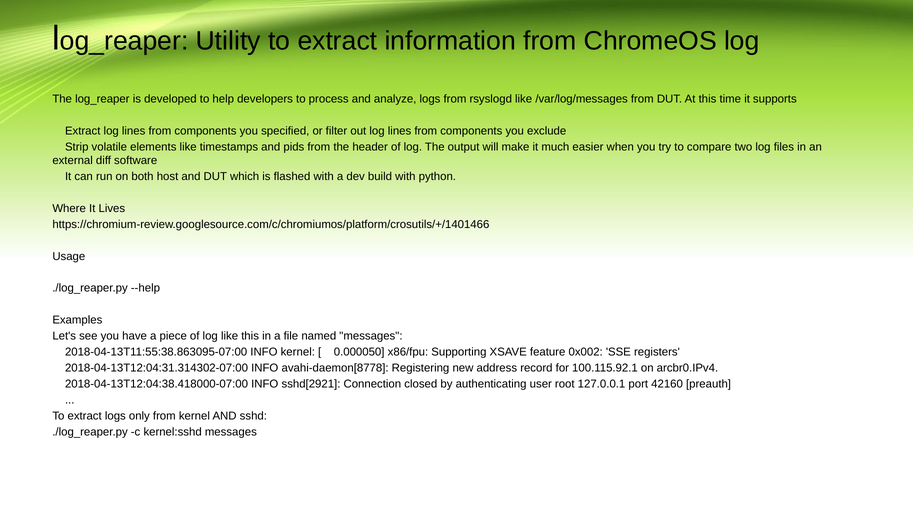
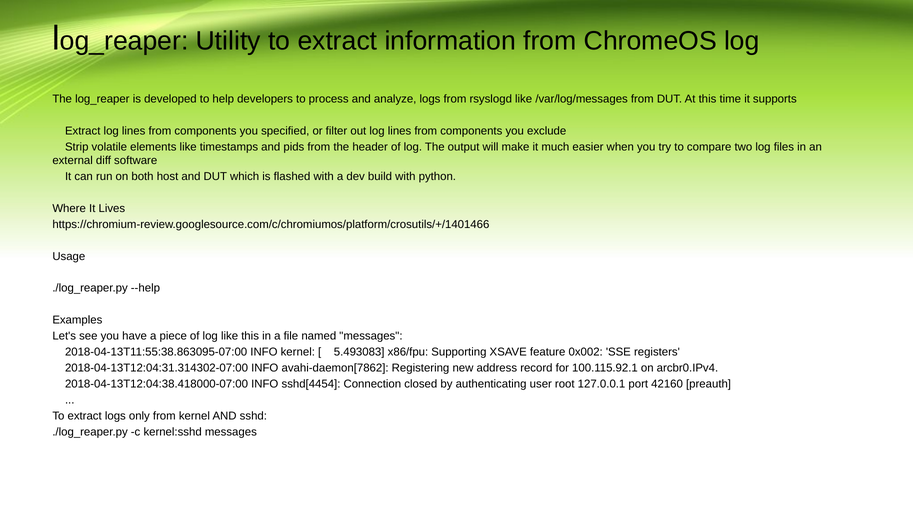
0.000050: 0.000050 -> 5.493083 (359, 352)
avahi-daemon[8778: avahi-daemon[8778 -> avahi-daemon[7862 (335, 368)
sshd[2921: sshd[2921 -> sshd[4454 (311, 384)
